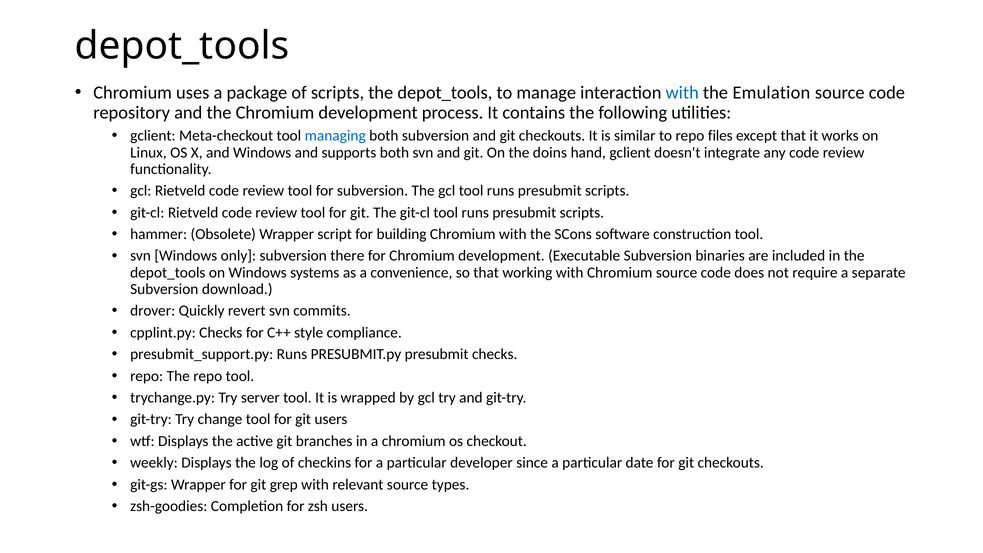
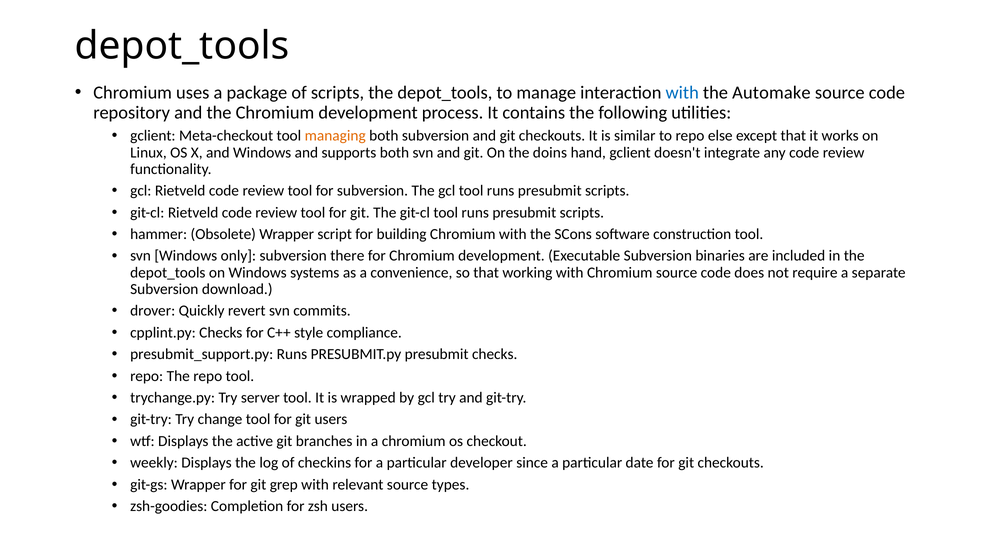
Emulation: Emulation -> Automake (771, 93)
managing colour: blue -> orange (335, 136)
files: files -> else (720, 136)
